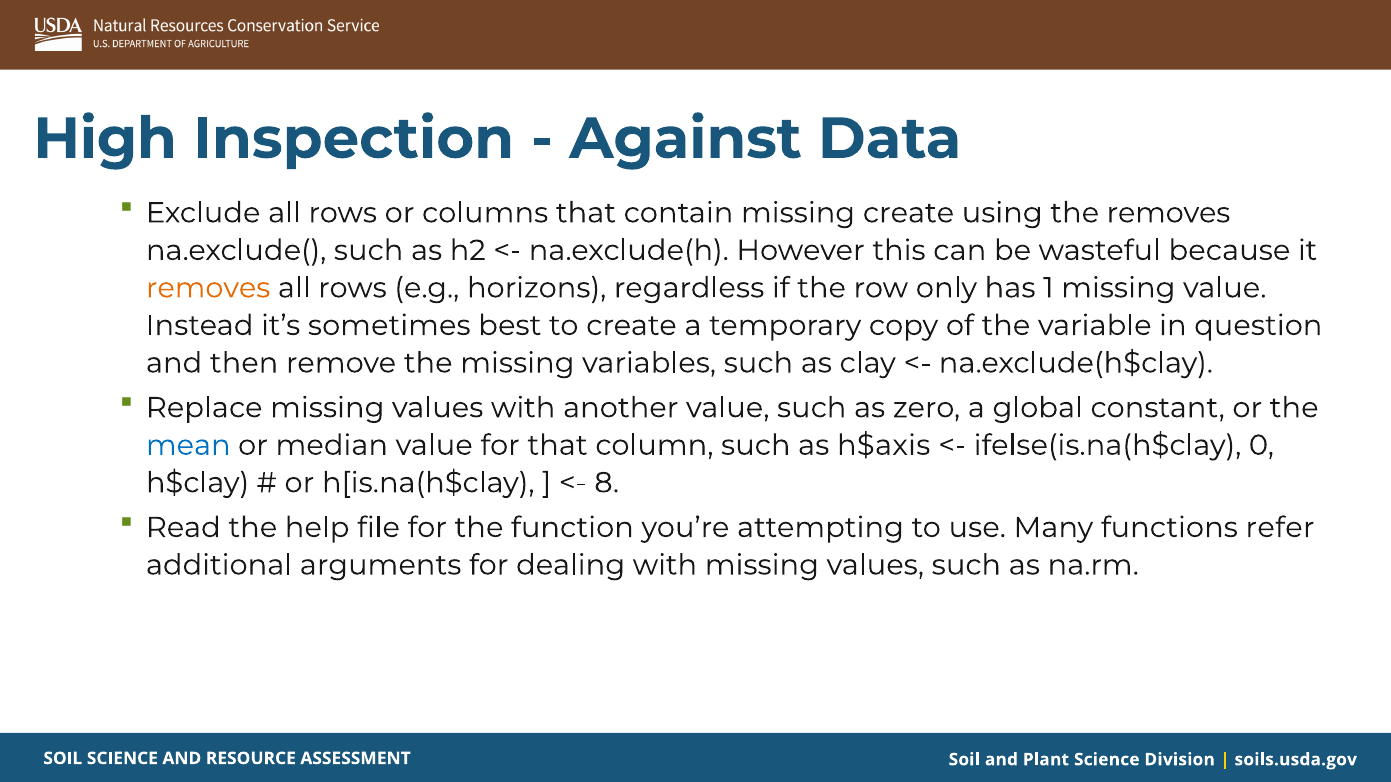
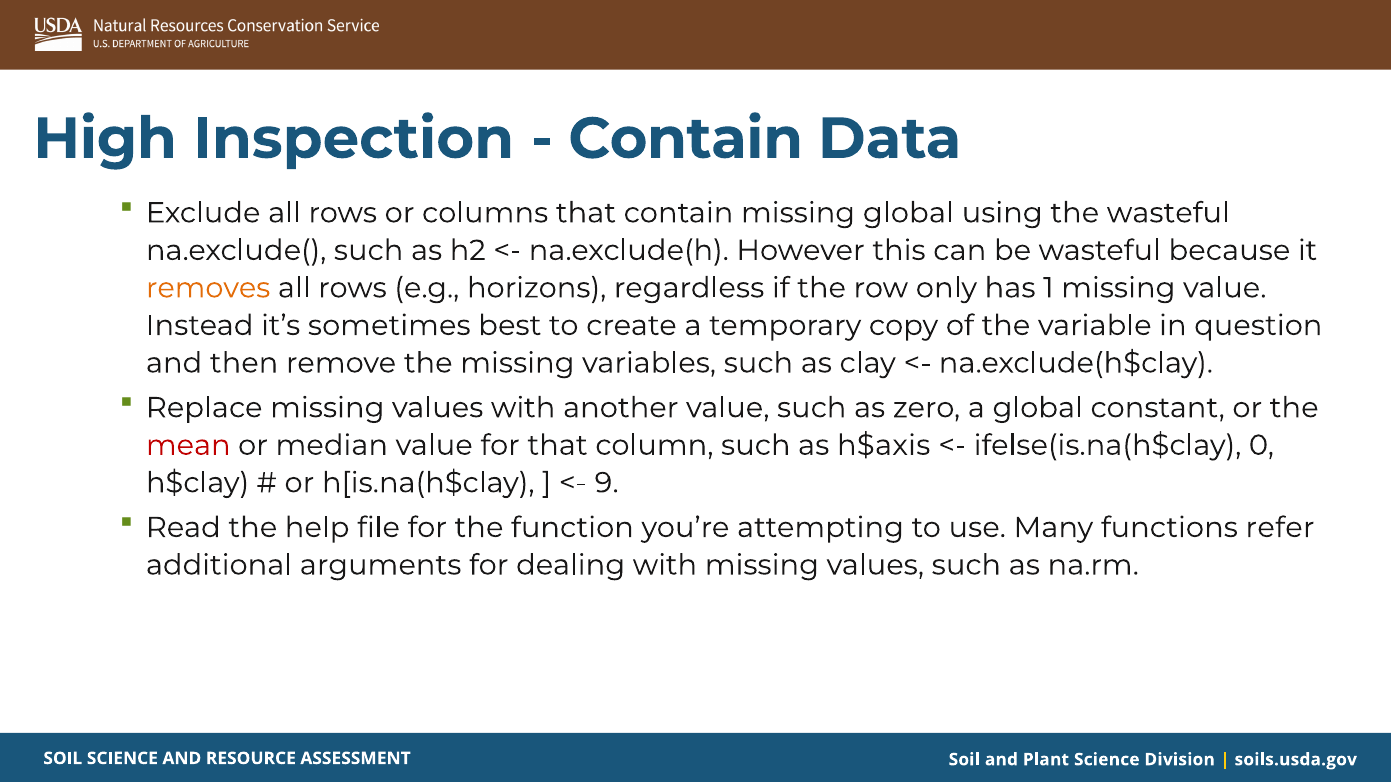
Against: Against -> Contain (686, 139)
missing create: create -> global (908, 213)
the removes: removes -> wasteful (1168, 213)
mean colour: blue -> red (188, 445)
8: 8 -> 9 (607, 483)
